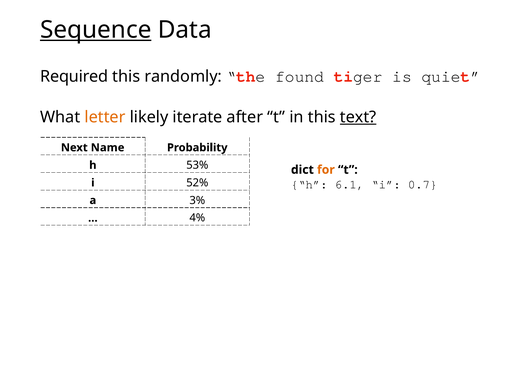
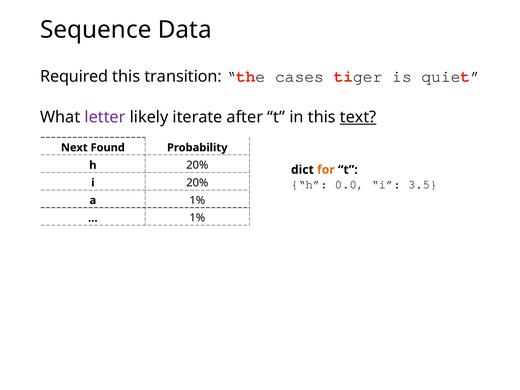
Sequence underline: present -> none (96, 30)
randomly: randomly -> transition (183, 76)
found: found -> cases (300, 76)
letter colour: orange -> purple (105, 117)
Name: Name -> Found (108, 148)
h 53%: 53% -> 20% (197, 165)
6.1: 6.1 -> 0.0 (349, 184)
0.7: 0.7 -> 3.5 (423, 184)
i 52%: 52% -> 20% (197, 183)
a 3%: 3% -> 1% (197, 200)
4%: 4% -> 1% (197, 218)
